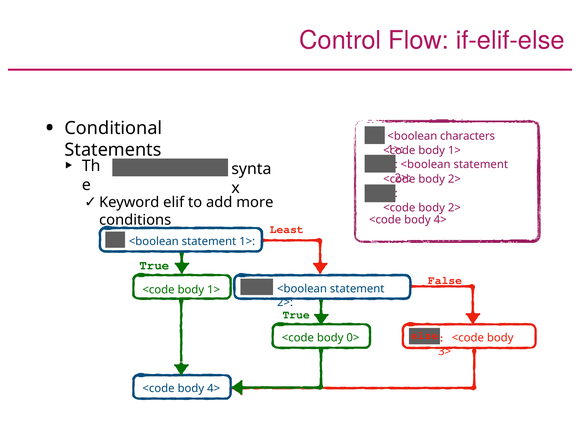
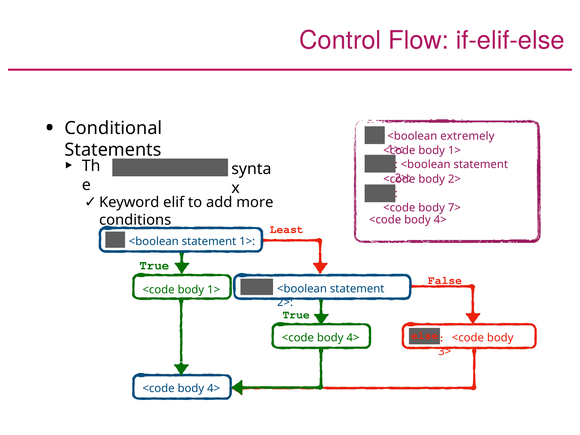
characters: characters -> extremely (467, 136)
2>: 2> -> 7> (454, 208)
0>: 0> -> 4> (353, 338)
